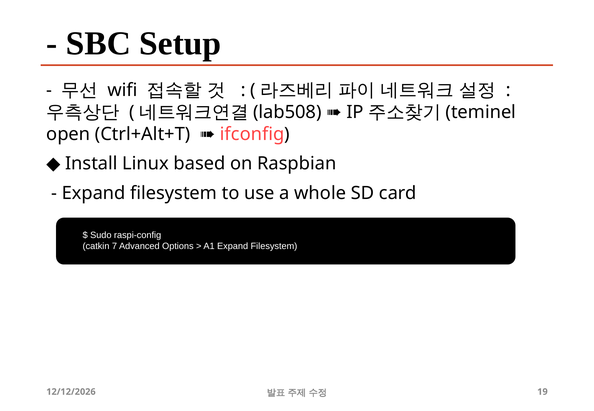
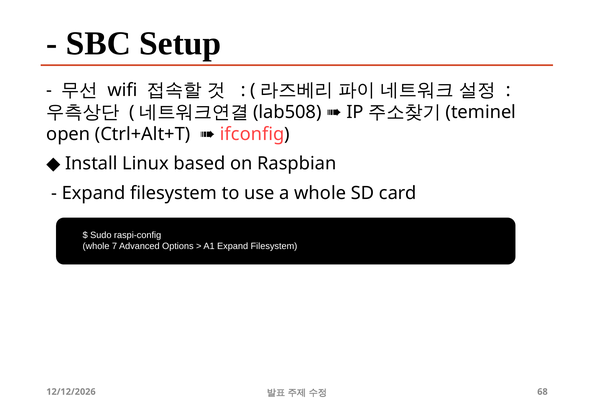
catkin: catkin -> whole (96, 246)
19: 19 -> 68 (542, 392)
